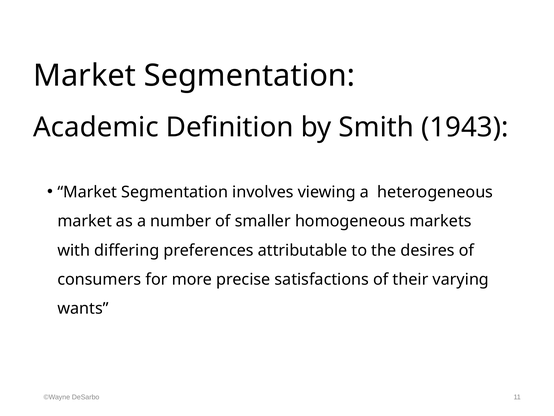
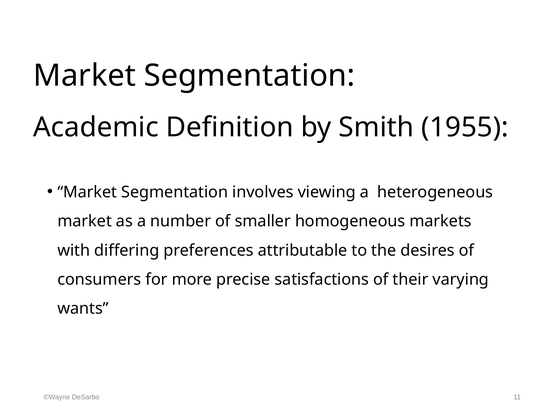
1943: 1943 -> 1955 (465, 127)
